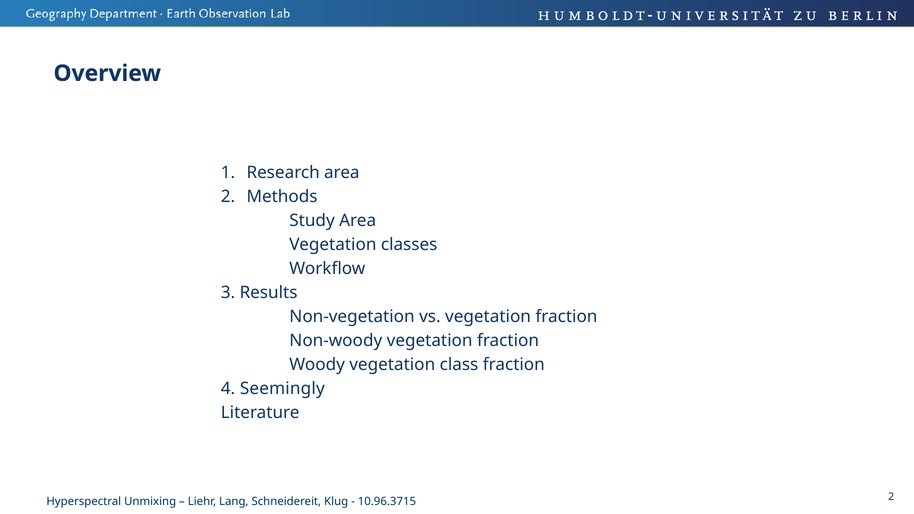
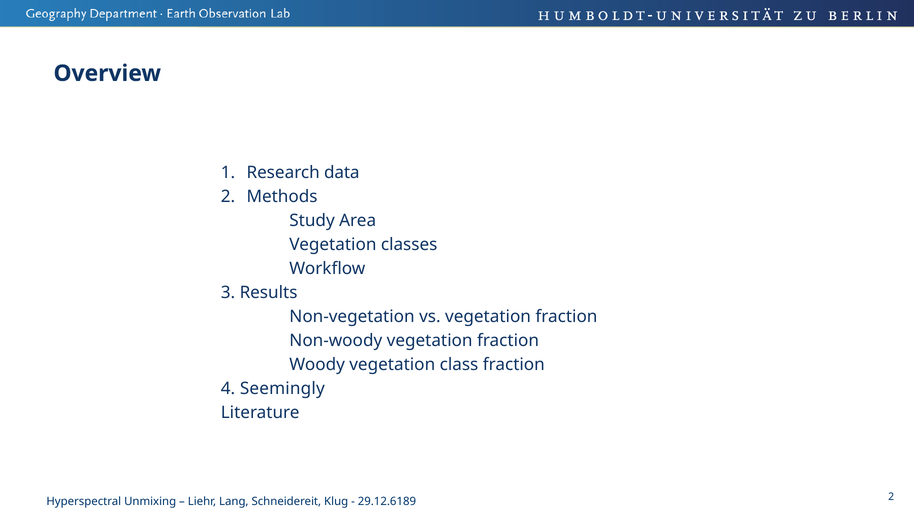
Research area: area -> data (342, 173)
10.96.3715: 10.96.3715 -> 29.12.6189 (387, 502)
